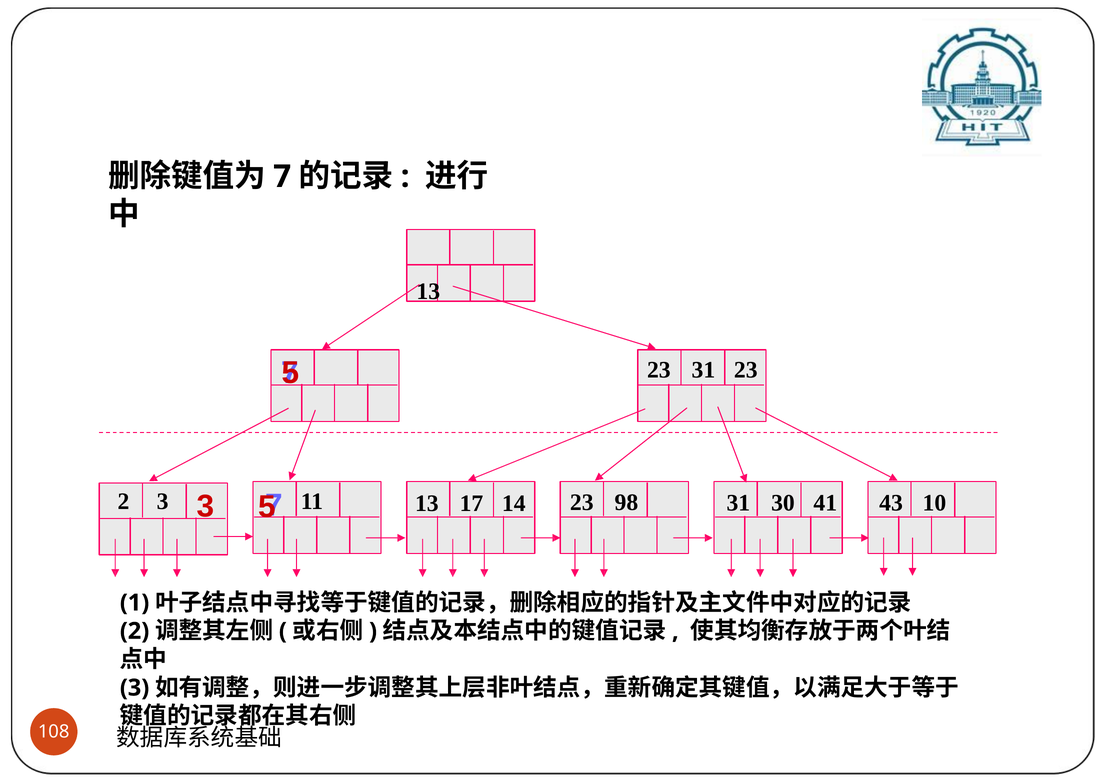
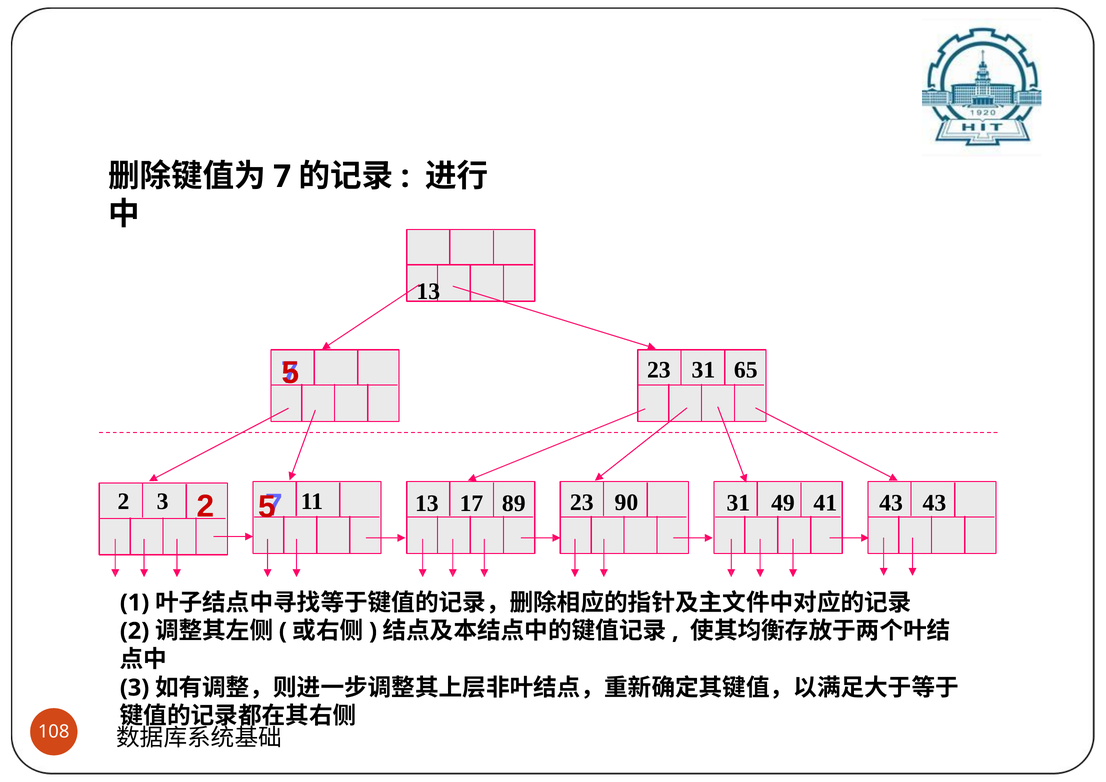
31 23: 23 -> 65 (746, 370)
3 3: 3 -> 2 (206, 507)
14: 14 -> 89 (514, 504)
98: 98 -> 90 (626, 502)
30: 30 -> 49 (783, 503)
43 10: 10 -> 43 (934, 503)
